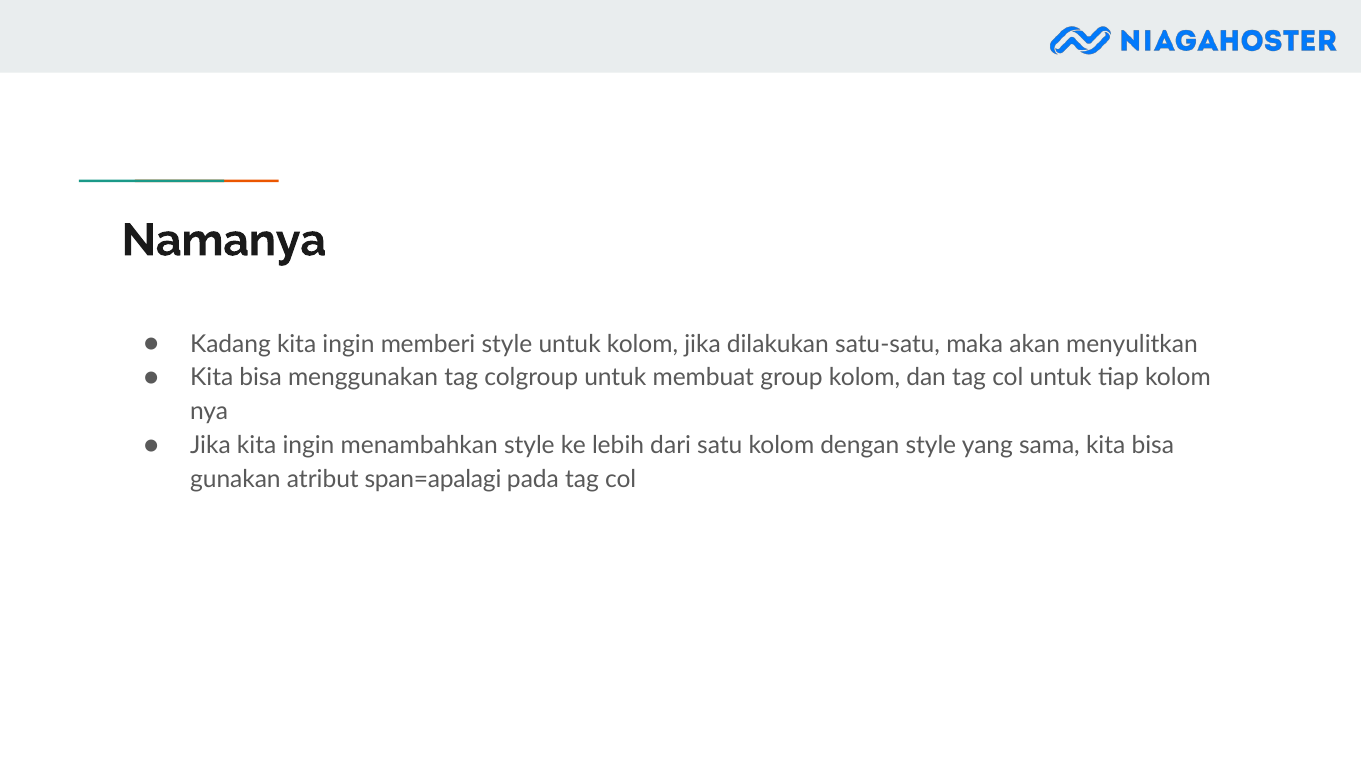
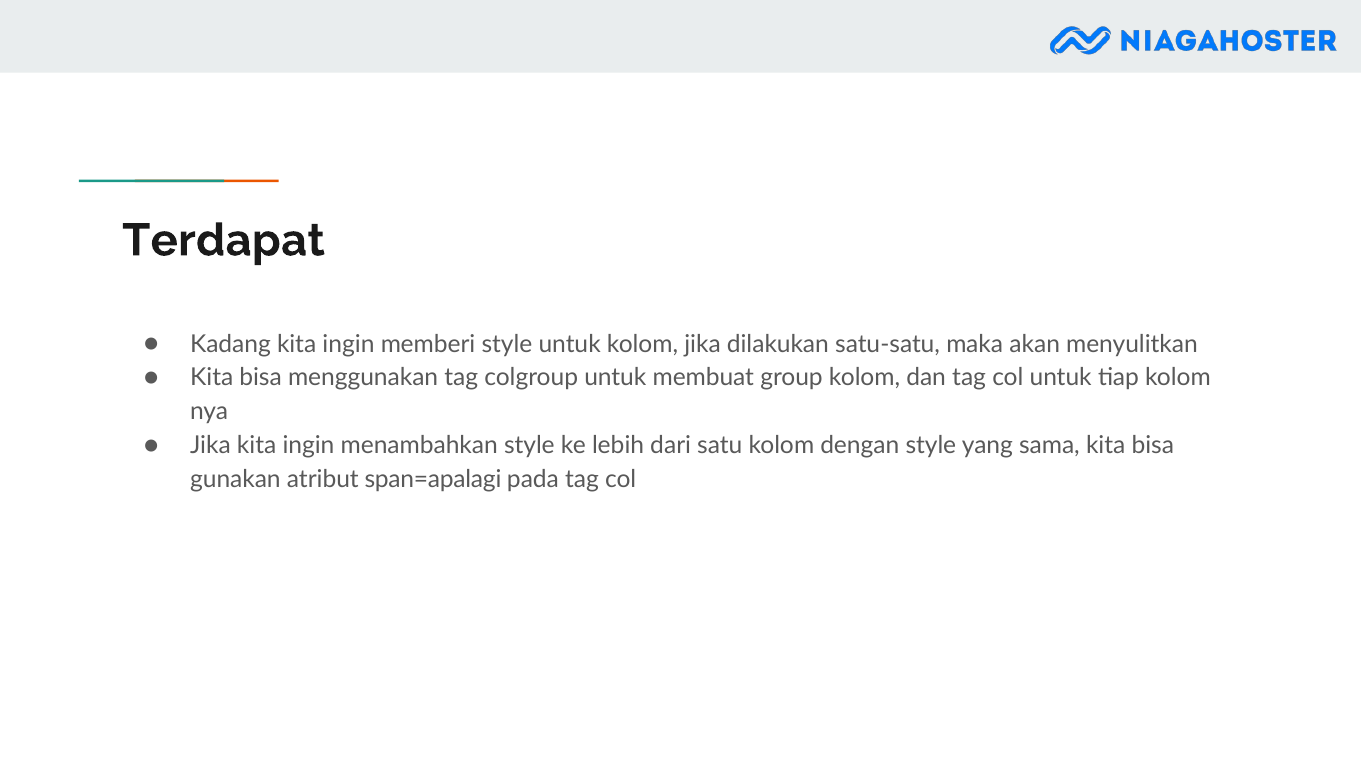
Namanya: Namanya -> Terdapat (224, 240)
